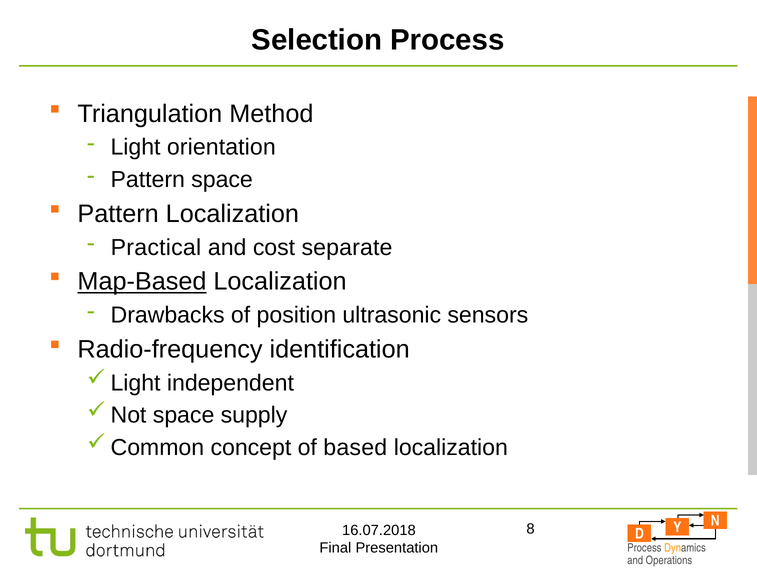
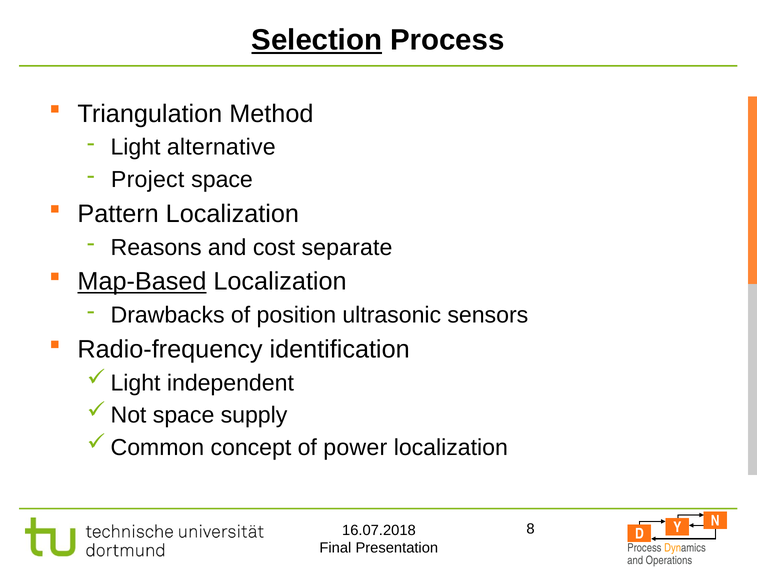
Selection underline: none -> present (317, 40)
orientation: orientation -> alternative (221, 147)
Pattern: Pattern -> Project (148, 180)
Practical: Practical -> Reasons (156, 247)
based: based -> power (355, 447)
